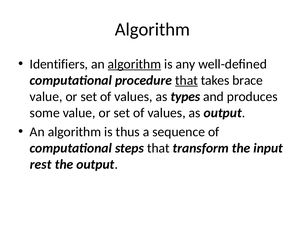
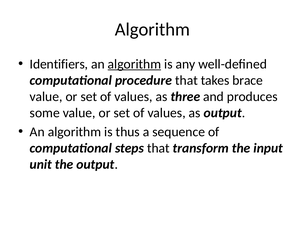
that underline: present -> none (186, 80)
types: types -> three (185, 97)
rest: rest -> unit (41, 164)
